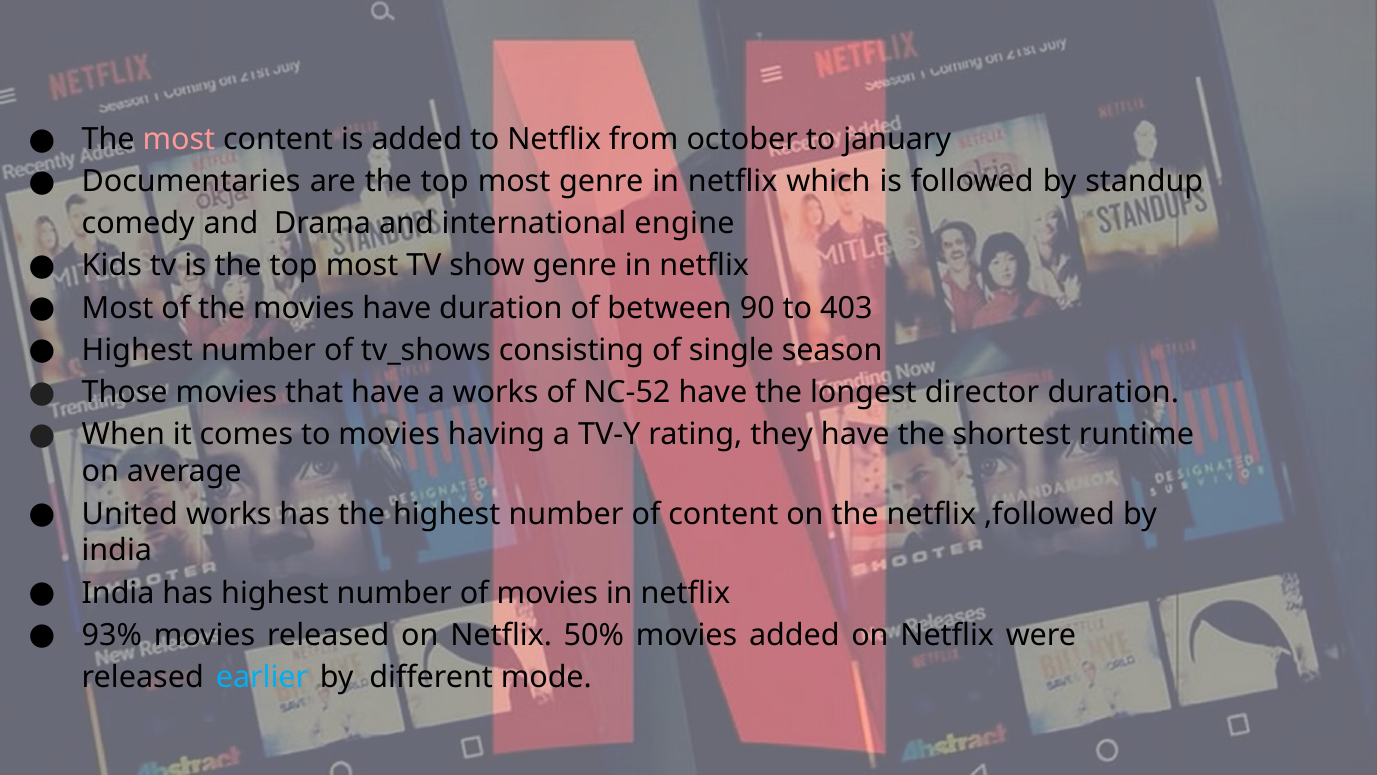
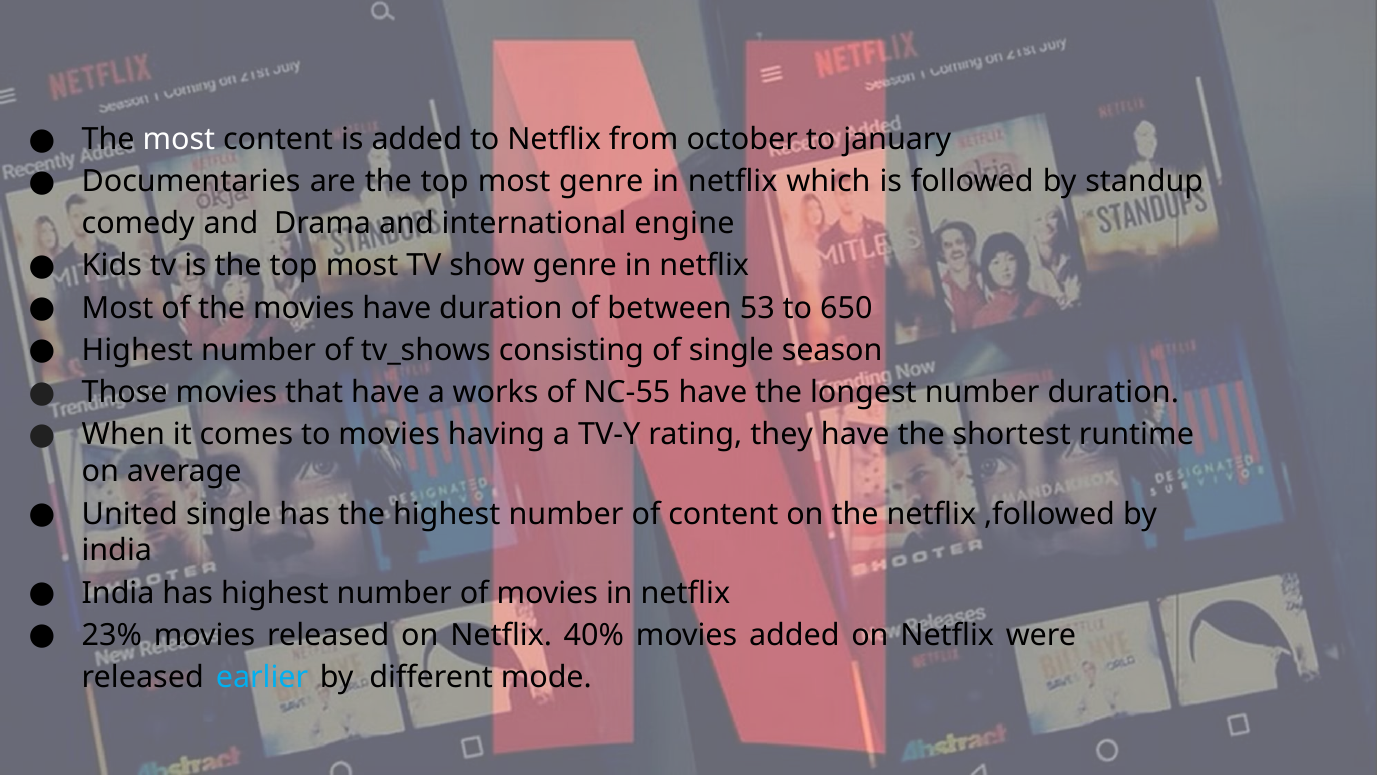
most colour: pink -> white (179, 140)
90: 90 -> 53 (757, 308)
403: 403 -> 650 (846, 308)
NC-52: NC-52 -> NC-55 (627, 392)
longest director: director -> number (982, 392)
United works: works -> single (229, 514)
93%: 93% -> 23% (112, 635)
50%: 50% -> 40% (594, 635)
